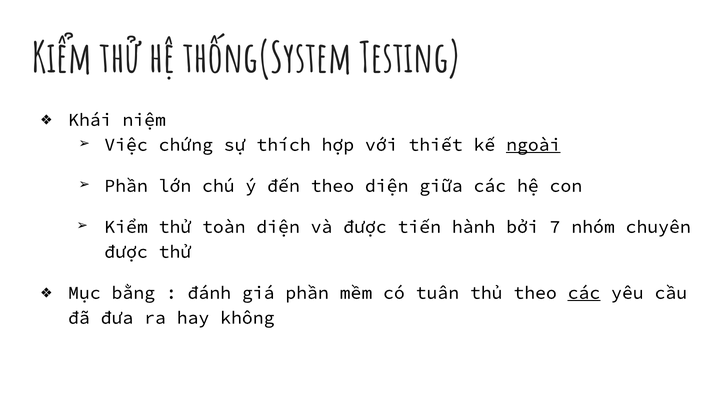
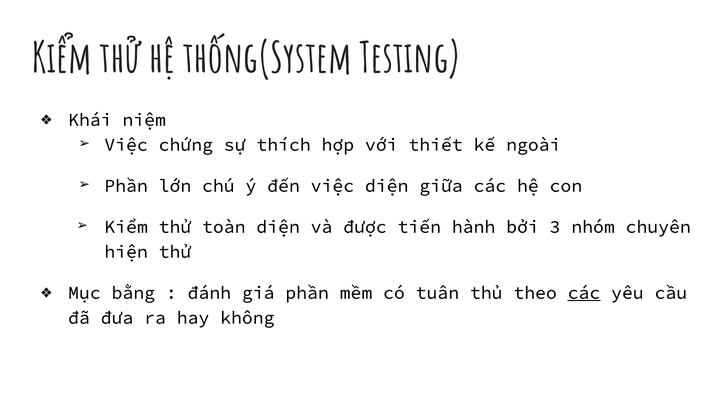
ngoài underline: present -> none (533, 145)
đến theo: theo -> việc (332, 186)
7: 7 -> 3 (555, 227)
được: được -> hiện (126, 252)
